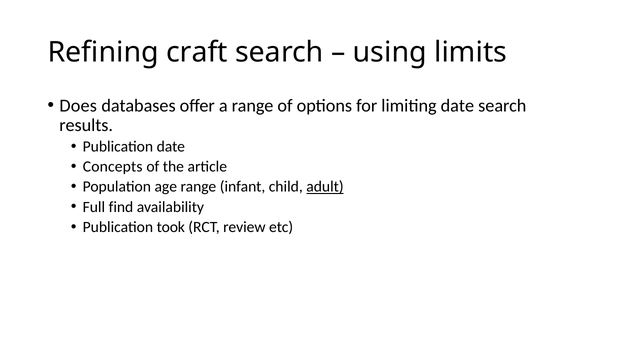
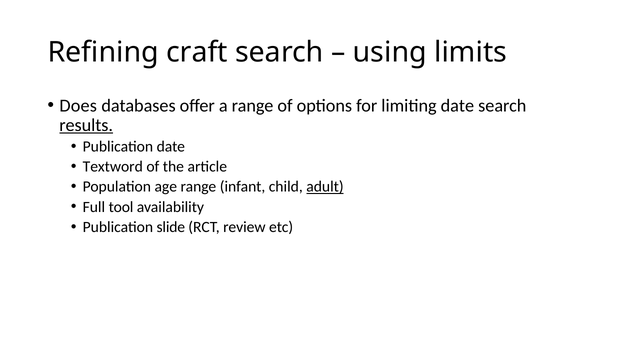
results underline: none -> present (86, 125)
Concepts: Concepts -> Textword (113, 167)
find: find -> tool (121, 207)
took: took -> slide (171, 227)
